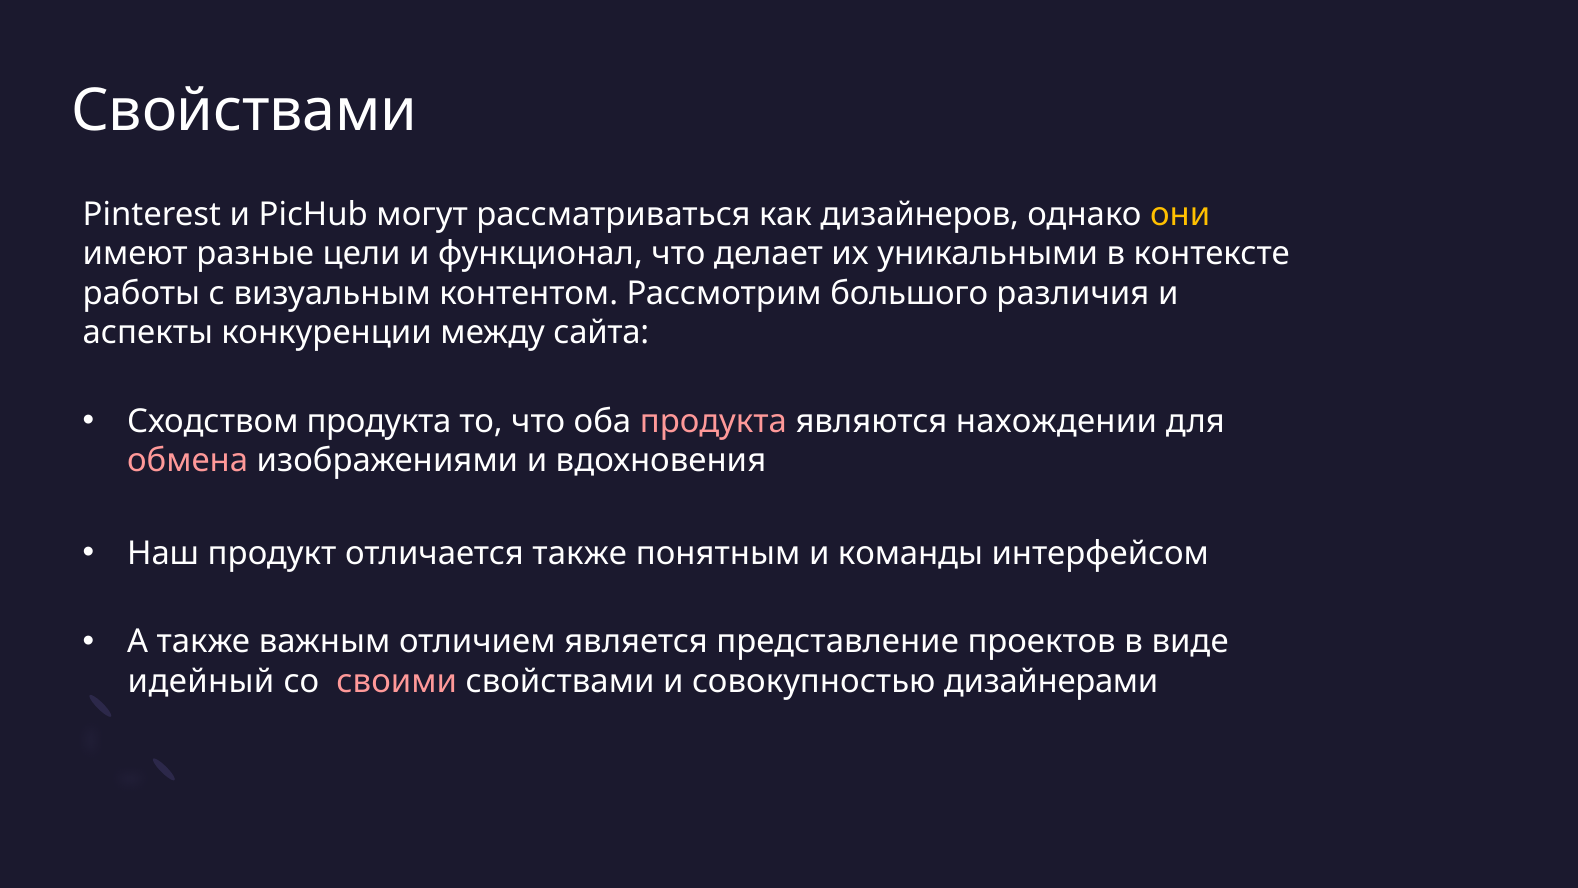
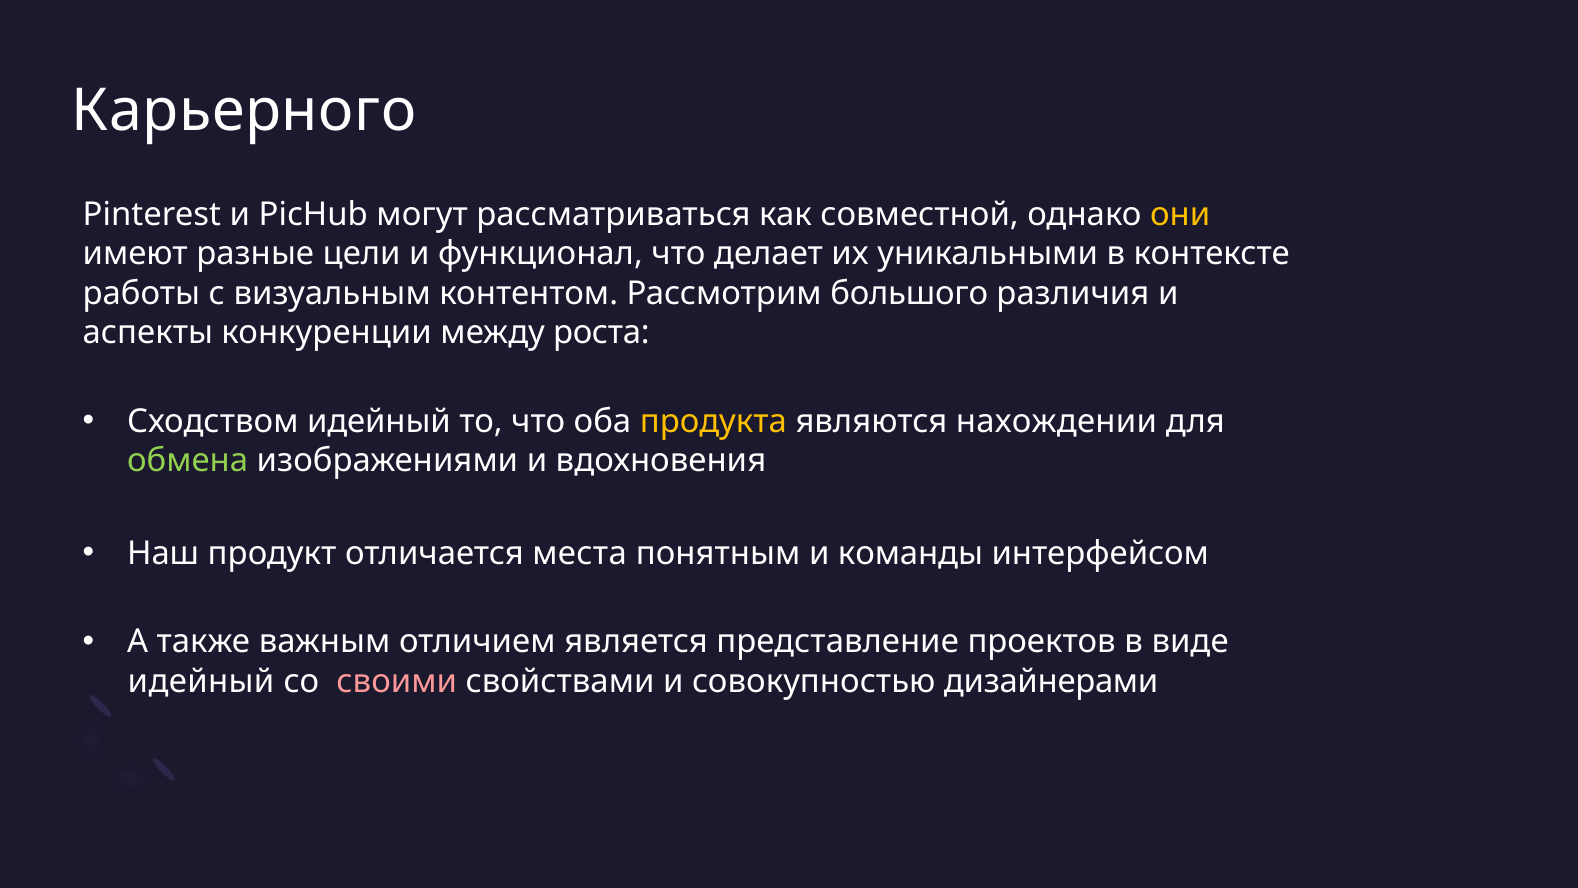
Свойствами: Свойствами -> Карьерного (244, 111)
дизайнеров: дизайнеров -> совместной (920, 214)
сайта: сайта -> роста (601, 332)
Сходством продукта: продукта -> идейный (379, 421)
продукта colour: pink -> yellow (713, 421)
обмена colour: pink -> light green (188, 461)
отличается также: также -> места (580, 553)
